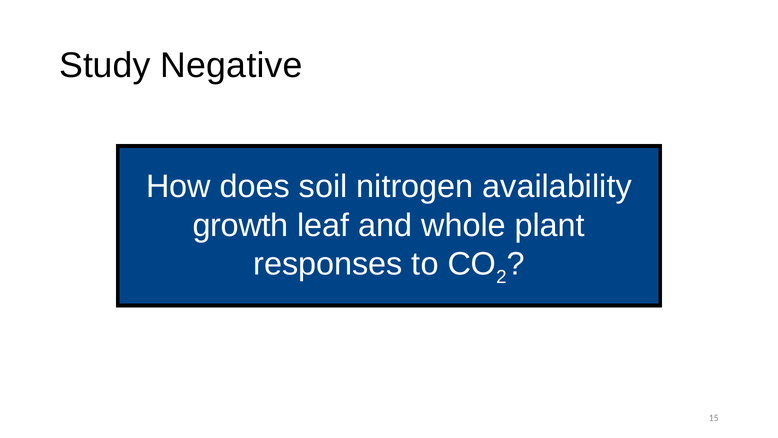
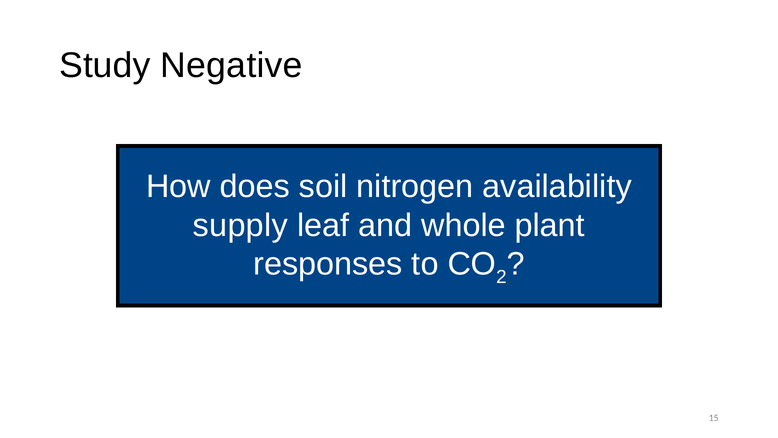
growth: growth -> supply (240, 225)
